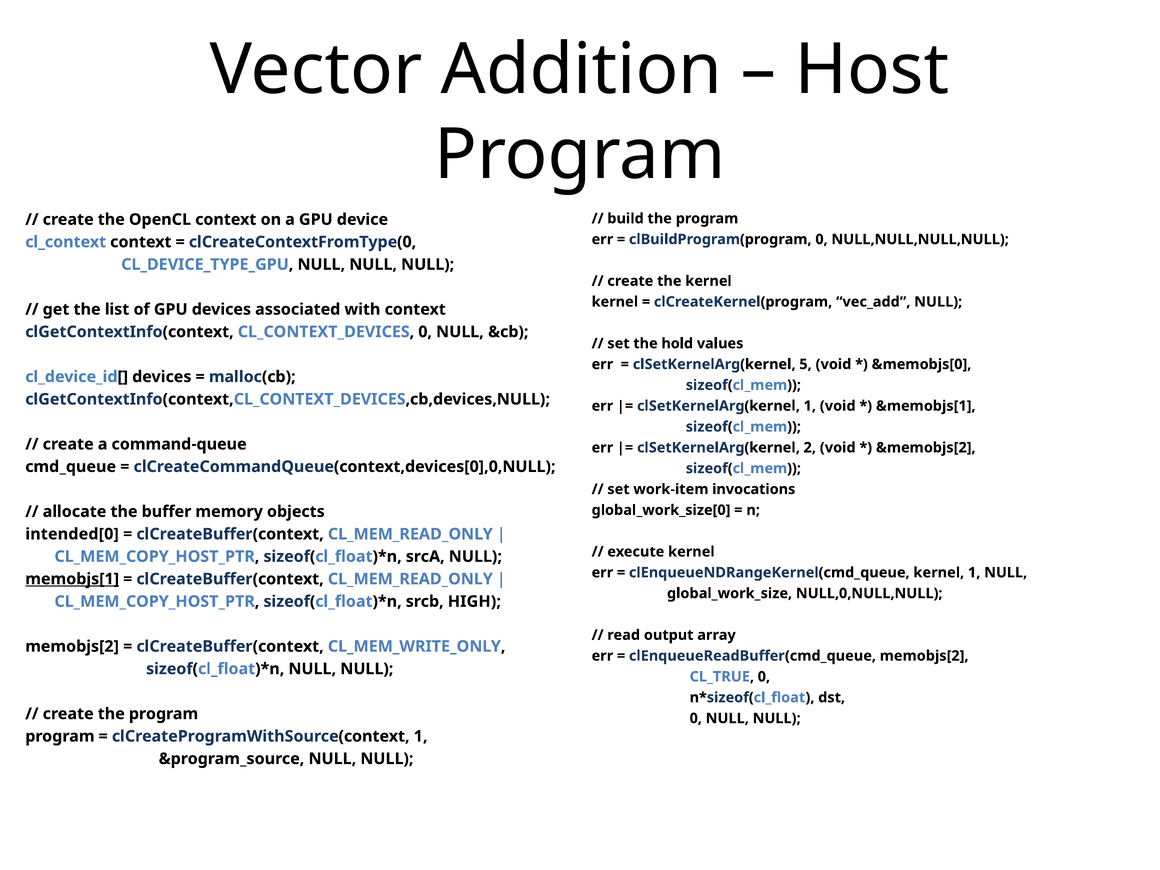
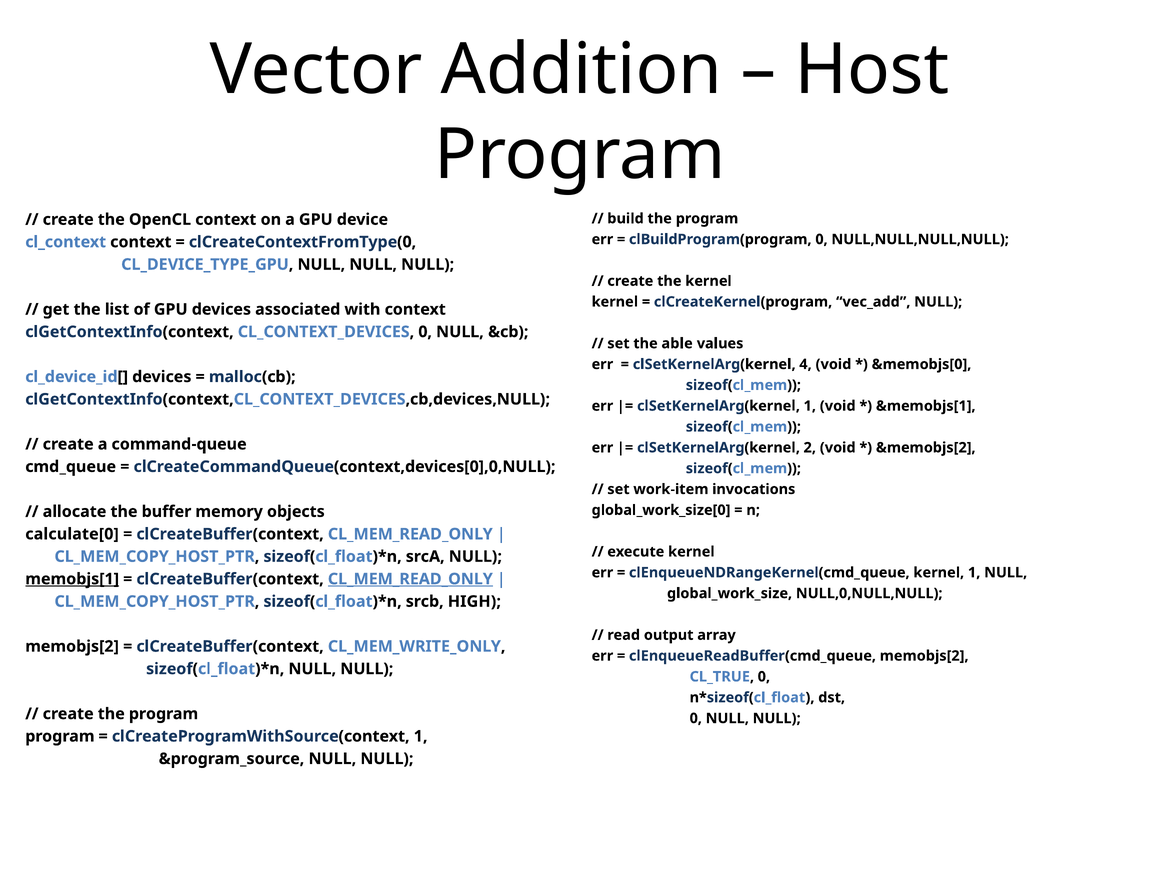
hold: hold -> able (677, 343)
5: 5 -> 4 (806, 364)
intended[0: intended[0 -> calculate[0 (72, 534)
CL_MEM_READ_ONLY underline: none -> present (410, 579)
